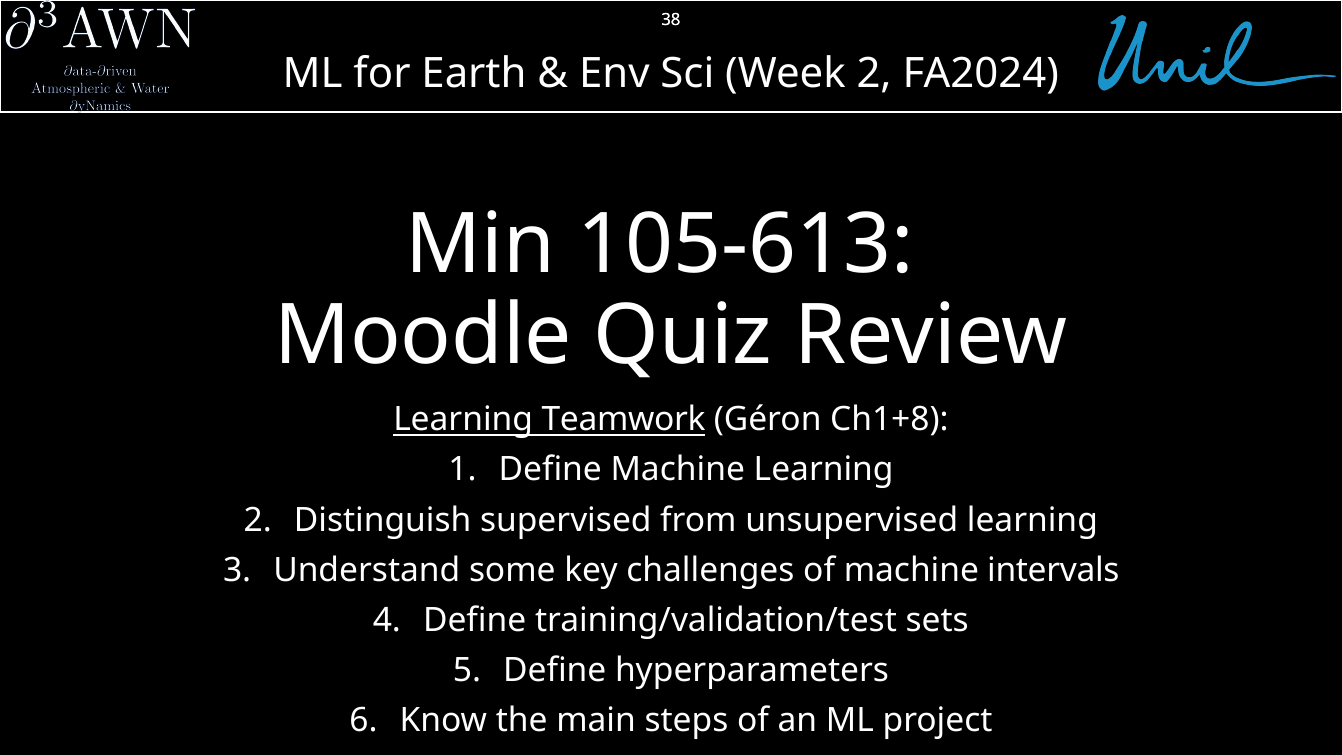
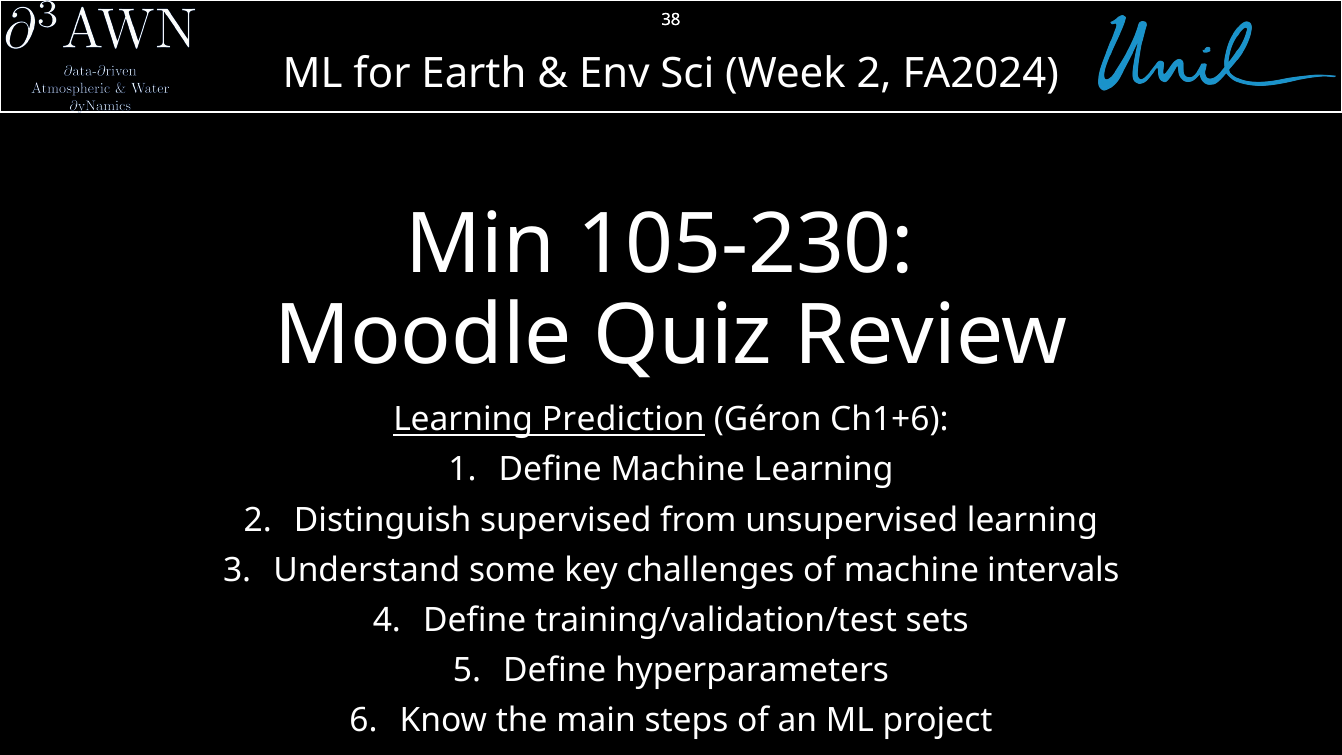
105-613: 105-613 -> 105-230 (746, 245)
Teamwork: Teamwork -> Prediction (623, 419)
Ch1+8: Ch1+8 -> Ch1+6 (889, 419)
